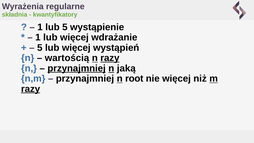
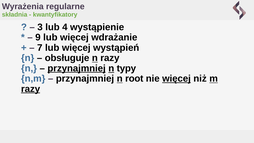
1: 1 -> 3 (40, 27)
lub 5: 5 -> 4 (65, 27)
1: 1 -> 9 (38, 37)
5: 5 -> 7 (40, 48)
wartością: wartością -> obsługuje (67, 58)
razy underline: present -> none (110, 58)
jaką: jaką -> typy (126, 68)
więcej underline: none -> present (177, 79)
